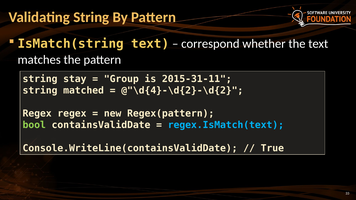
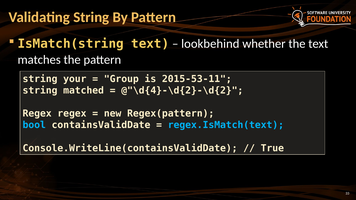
correspond: correspond -> lookbehind (210, 44)
stay: stay -> your (75, 79)
2015-31-11: 2015-31-11 -> 2015-53-11 (197, 79)
bool colour: light green -> light blue (34, 125)
